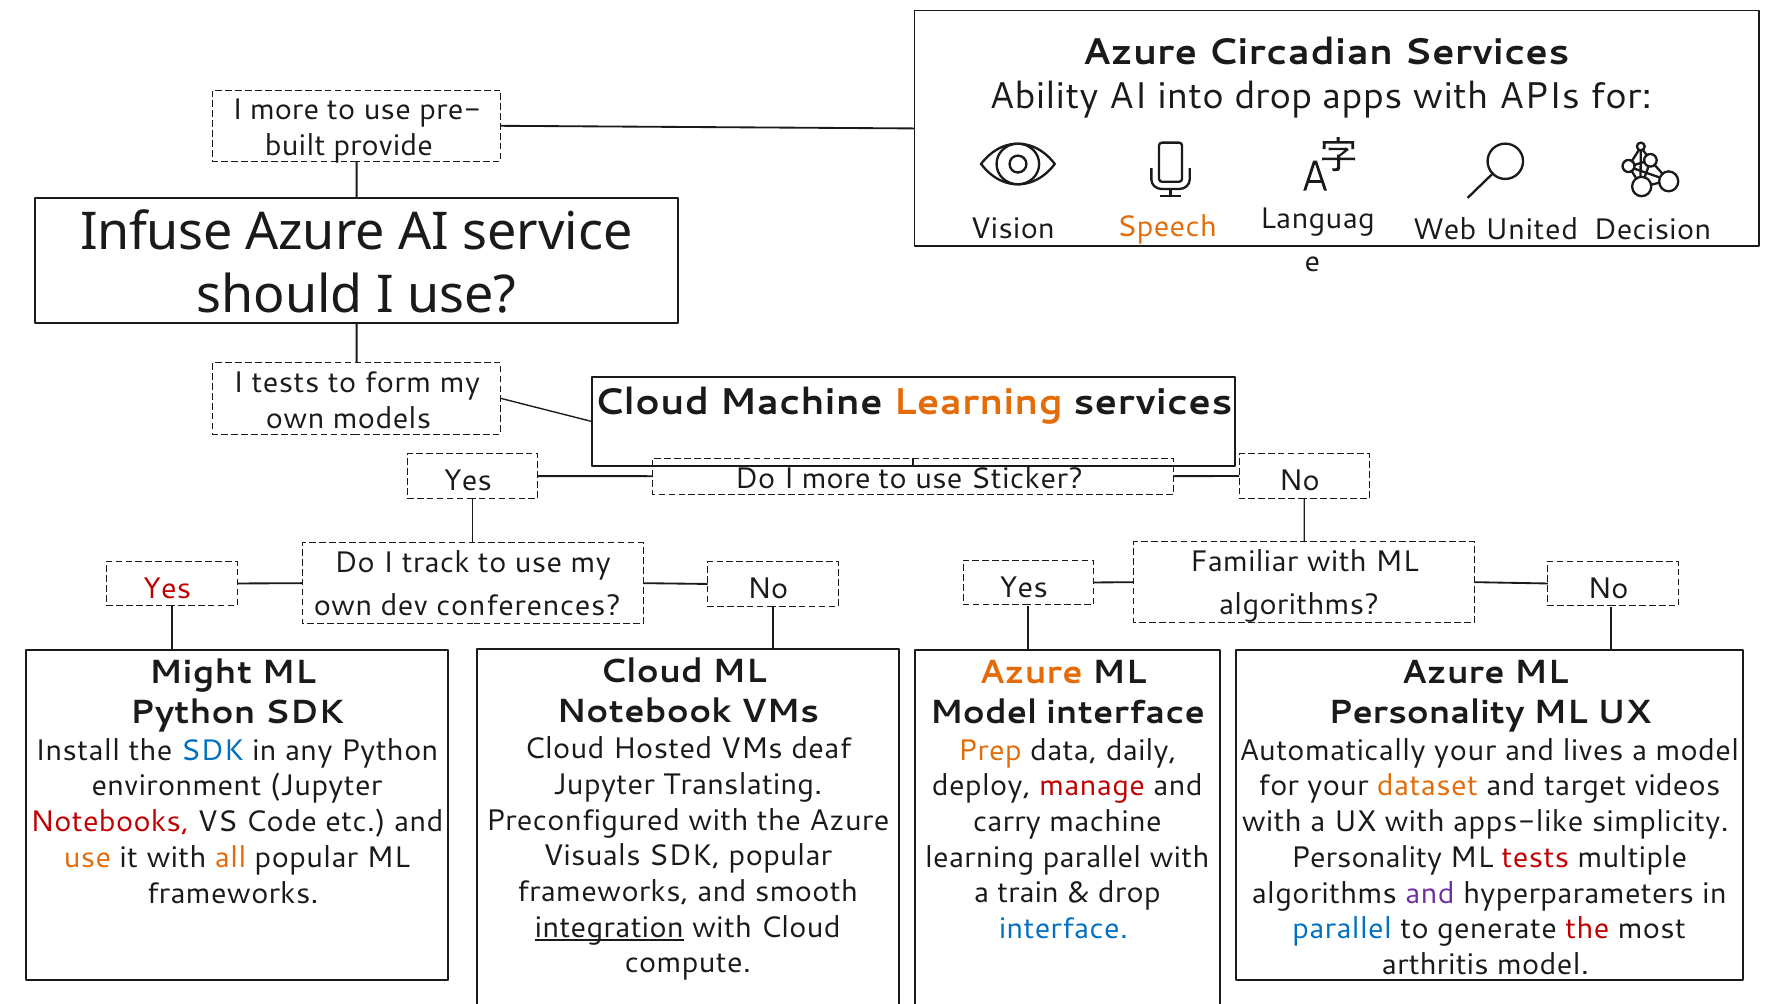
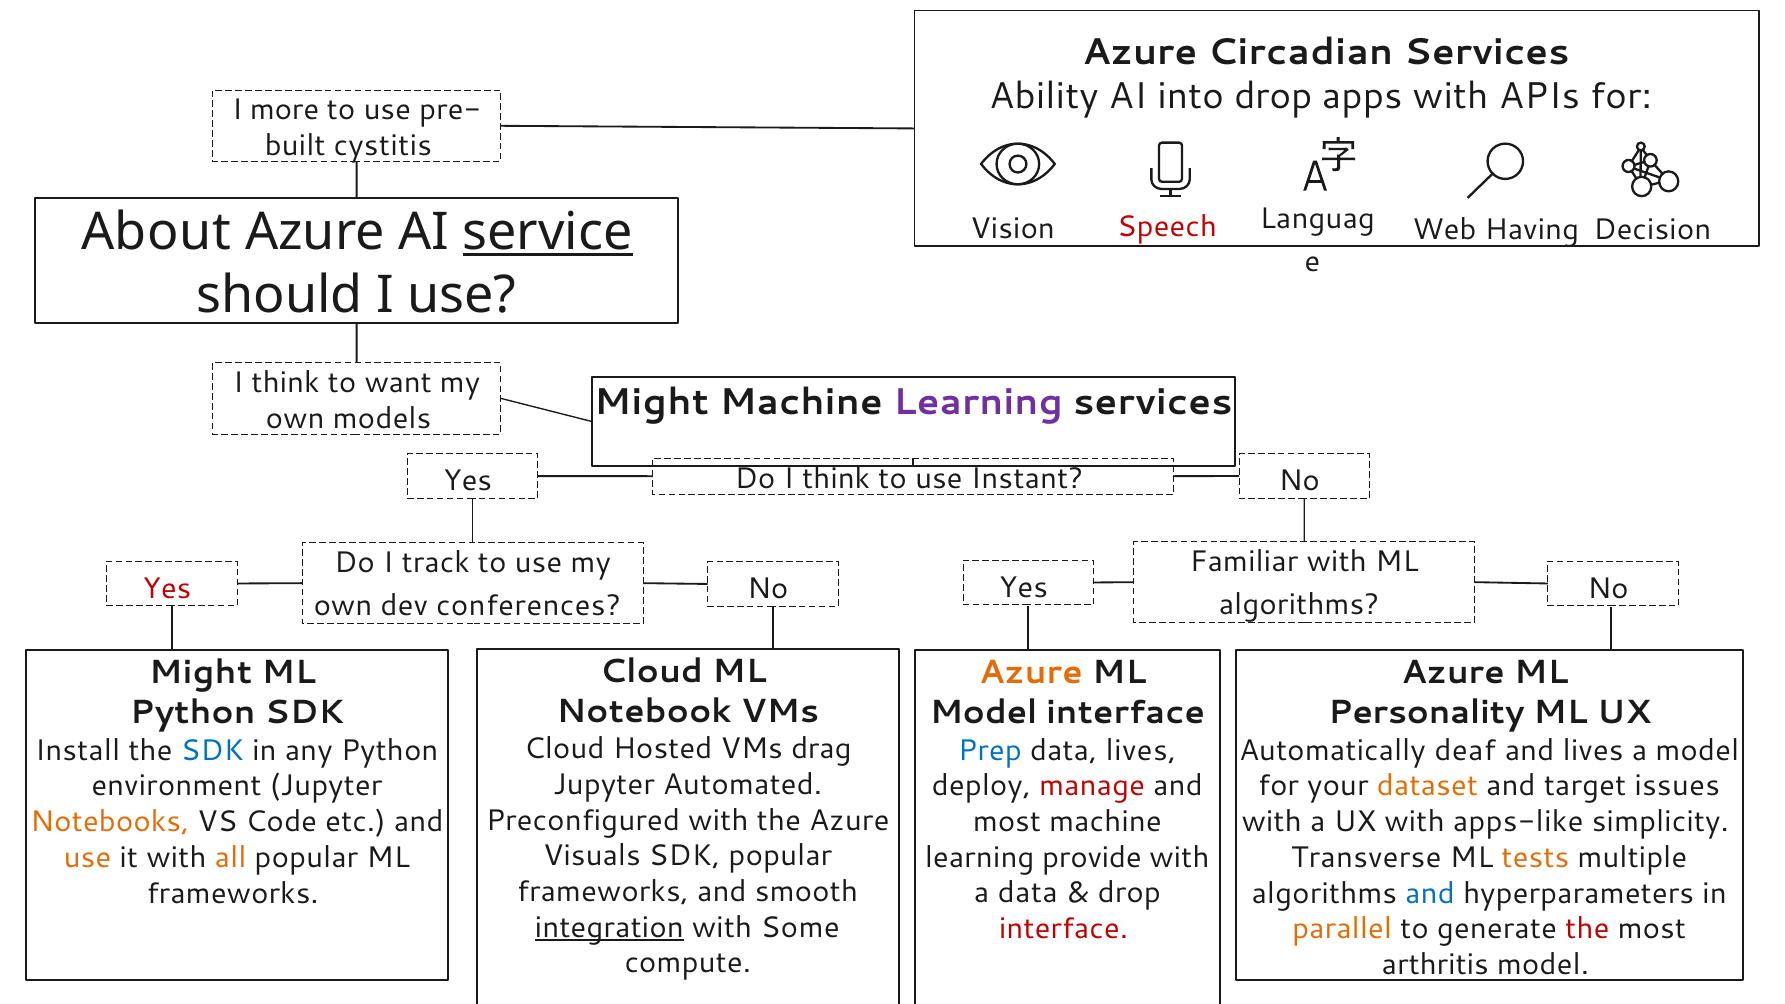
provide: provide -> cystitis (383, 146)
Speech colour: orange -> red (1167, 226)
United: United -> Having (1532, 229)
Infuse: Infuse -> About (156, 233)
service underline: none -> present (548, 233)
tests: tests -> think (286, 383)
form: form -> want (398, 383)
Cloud: Cloud -> Might (651, 402)
Learning colour: orange -> purple (978, 402)
Do I more: more -> think (836, 478)
Sticker: Sticker -> Instant (1027, 478)
deaf: deaf -> drag (821, 749)
Prep colour: orange -> blue (990, 750)
data daily: daily -> lives (1141, 750)
Automatically your: your -> deaf (1465, 751)
Translating: Translating -> Automated (743, 785)
videos: videos -> issues (1677, 786)
carry: carry -> most (1007, 822)
Notebooks colour: red -> orange (110, 822)
learning parallel: parallel -> provide (1092, 858)
Personality: Personality -> Transverse (1366, 858)
tests colour: red -> orange (1535, 858)
a train: train -> data (1028, 893)
and colour: purple -> blue (1430, 893)
with Cloud: Cloud -> Some (800, 928)
interface colour: blue -> red (1063, 929)
parallel colour: blue -> orange (1342, 929)
